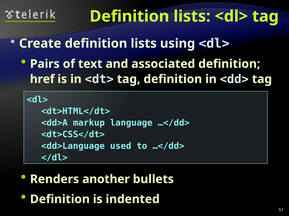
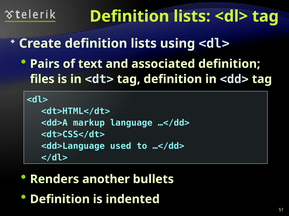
href: href -> files (42, 79)
